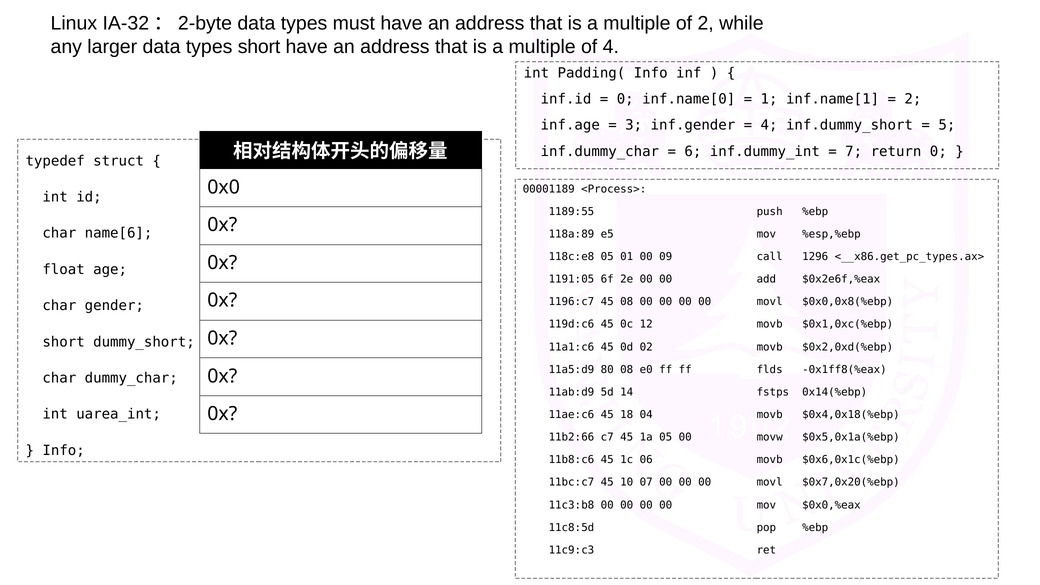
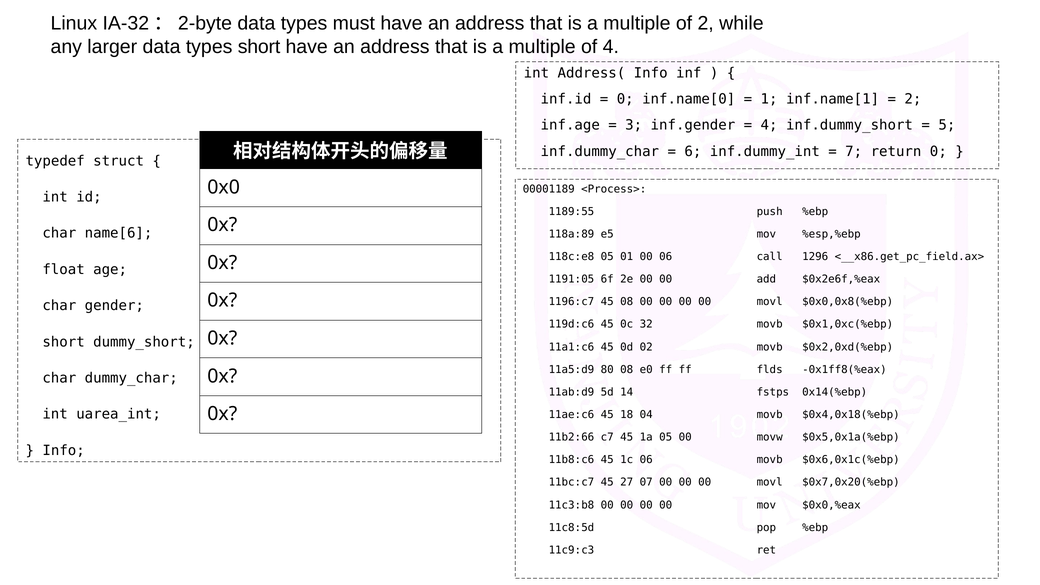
Padding(: Padding( -> Address( (591, 73)
00 09: 09 -> 06 (666, 257)
<__x86.get_pc_types.ax>: <__x86.get_pc_types.ax> -> <__x86.get_pc_field.ax> (909, 257)
12: 12 -> 32 (646, 324)
10: 10 -> 27 (627, 482)
